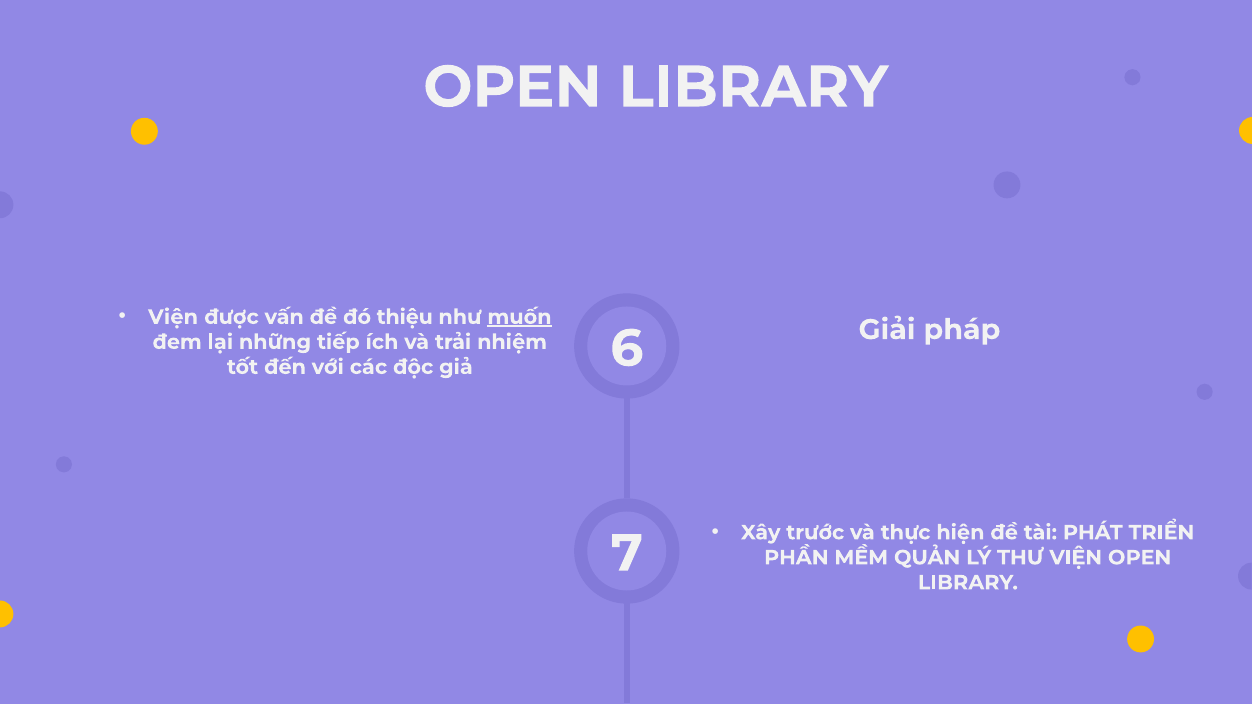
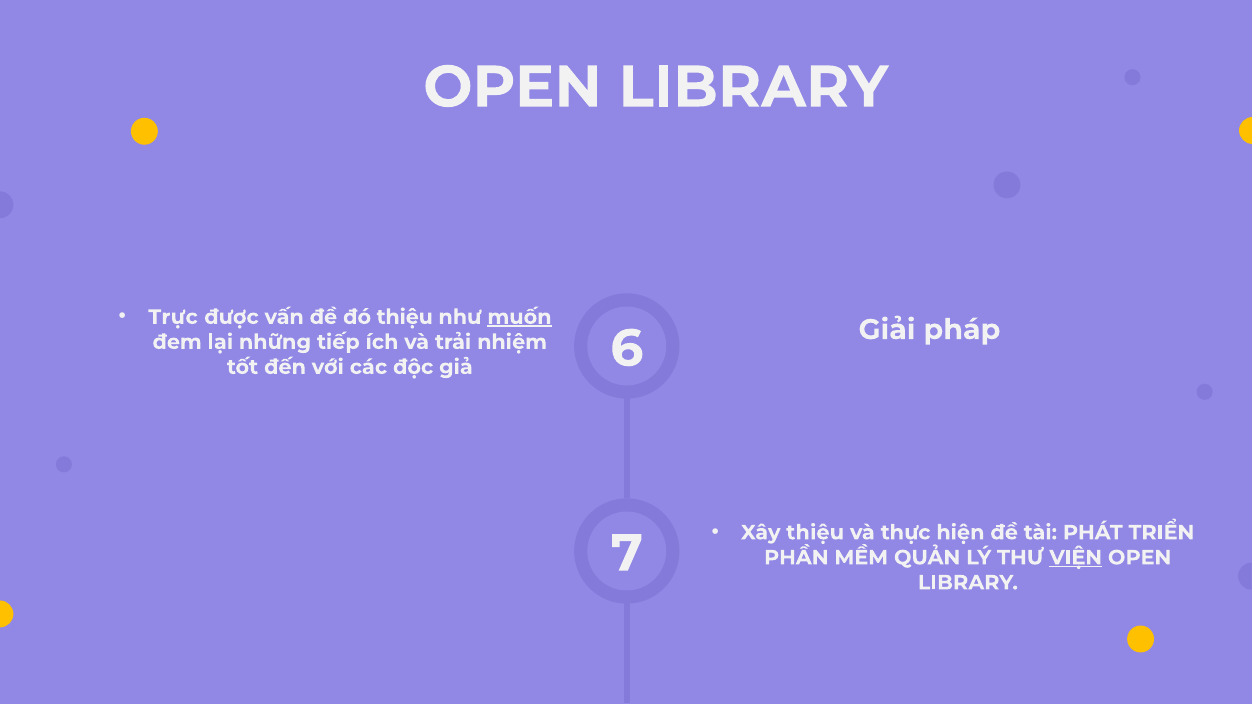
Viện: Viện -> Trực (173, 317)
Xây trước: trước -> thiệu (815, 533)
VIỆN underline: none -> present (1076, 558)
